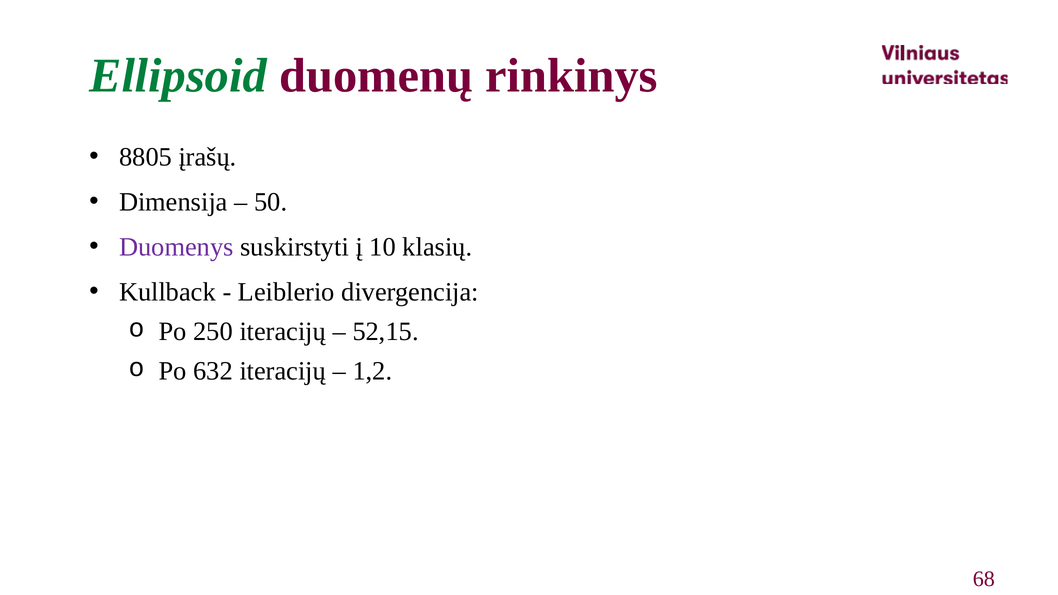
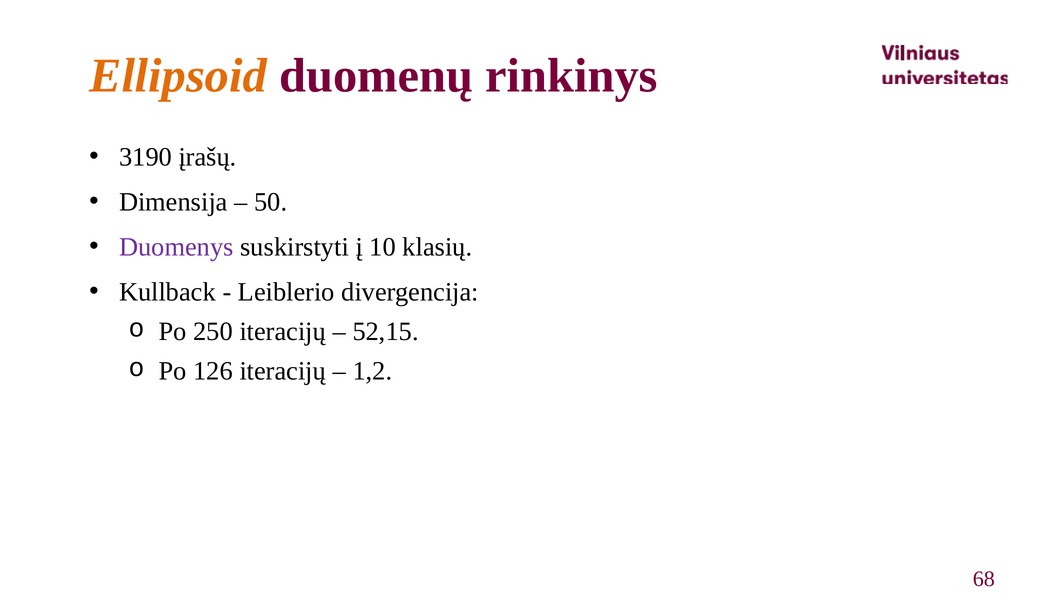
Ellipsoid colour: green -> orange (178, 76)
8805: 8805 -> 3190 (146, 157)
632: 632 -> 126 (213, 371)
